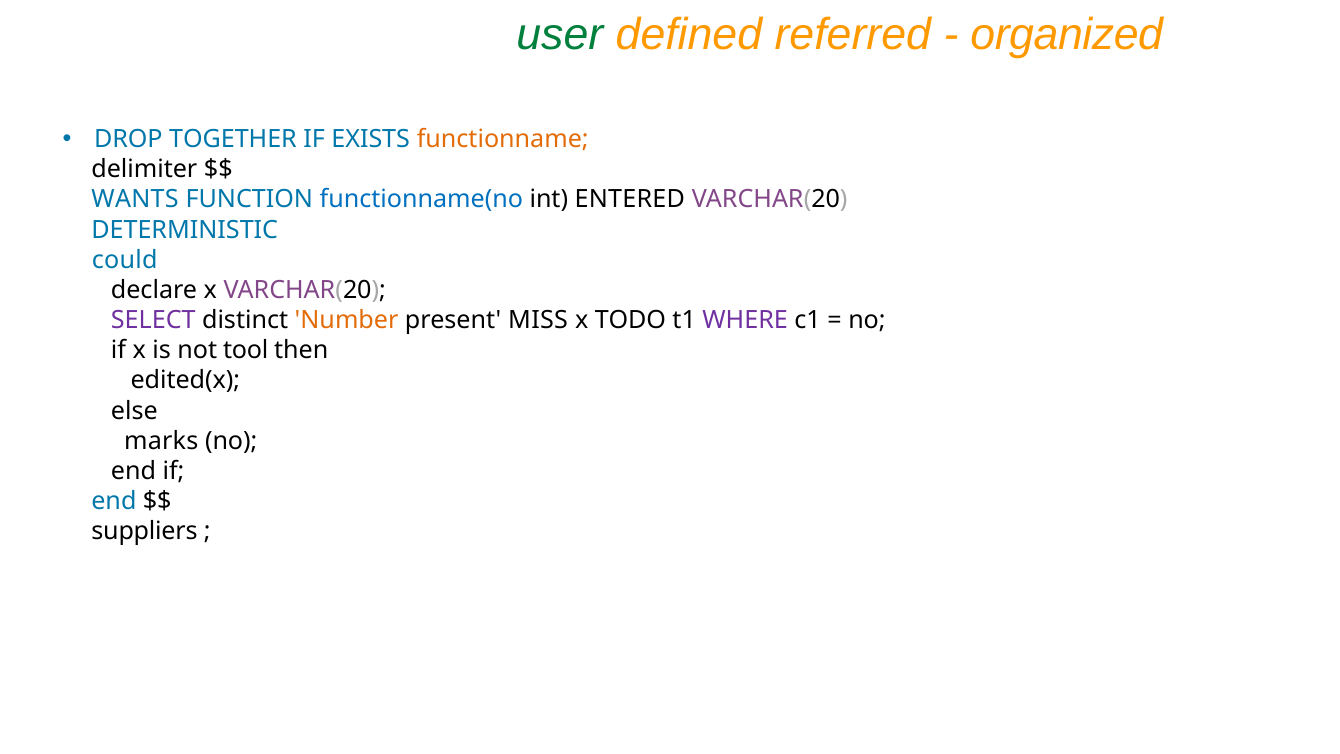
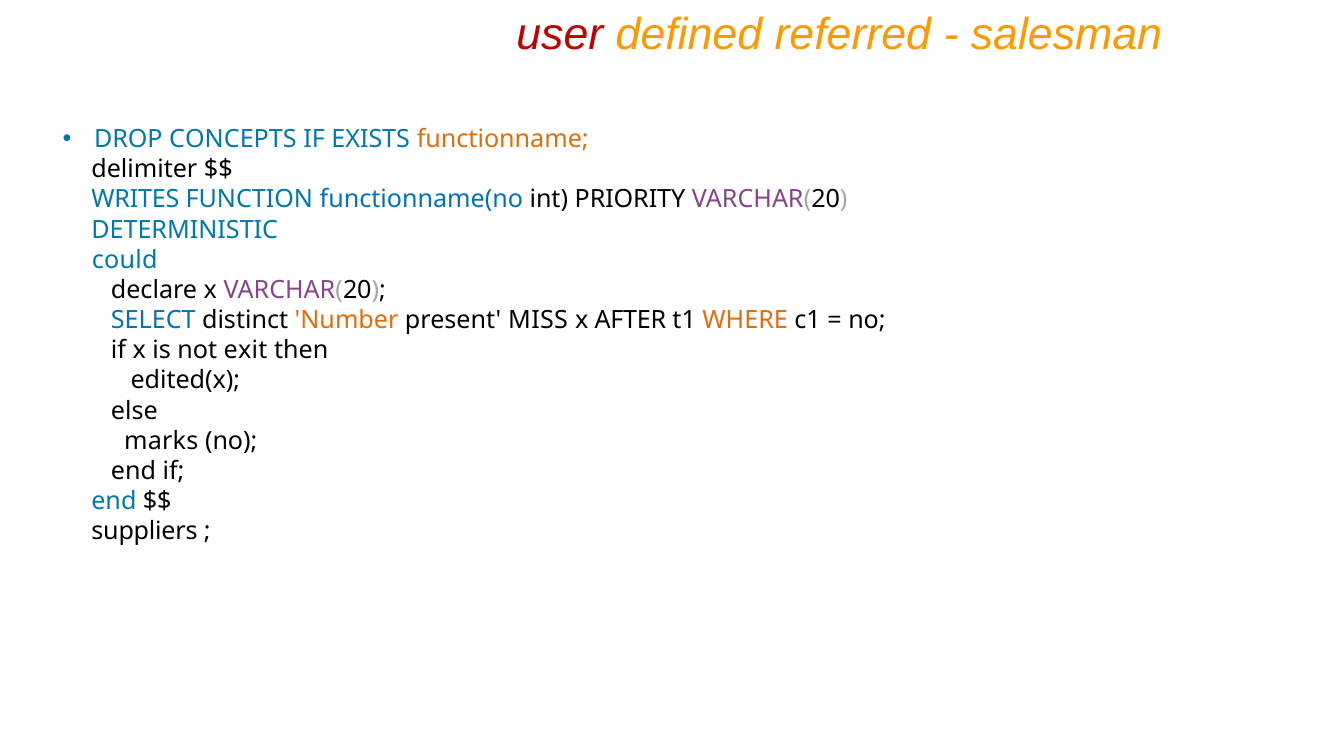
user colour: green -> red (560, 35)
organized: organized -> salesman (1066, 35)
TOGETHER: TOGETHER -> CONCEPTS (233, 139)
WANTS: WANTS -> WRITES (135, 200)
ENTERED: ENTERED -> PRIORITY (630, 200)
SELECT colour: purple -> blue (153, 320)
TODO: TODO -> AFTER (630, 320)
WHERE colour: purple -> orange (745, 320)
tool: tool -> exit (245, 350)
